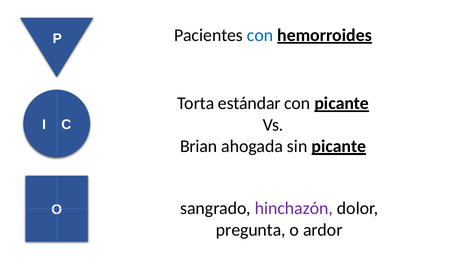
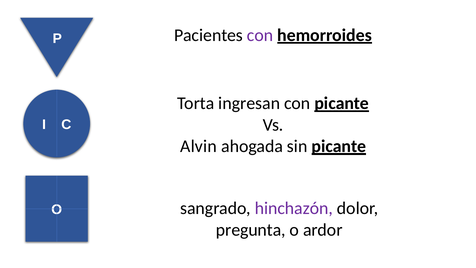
con colour: blue -> purple (260, 35)
estándar: estándar -> ingresan (249, 103)
Brian: Brian -> Alvin (199, 146)
